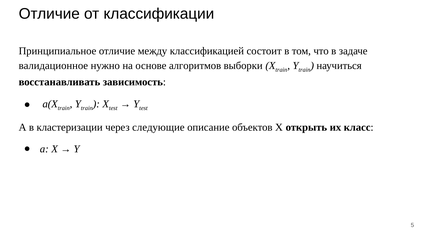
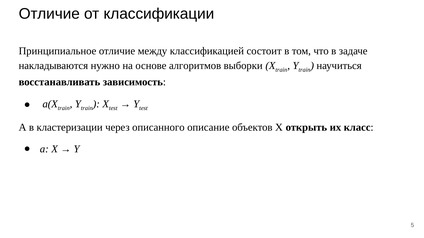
валидационное: валидационное -> накладываются (53, 66)
следующие: следующие -> описанного (158, 128)
